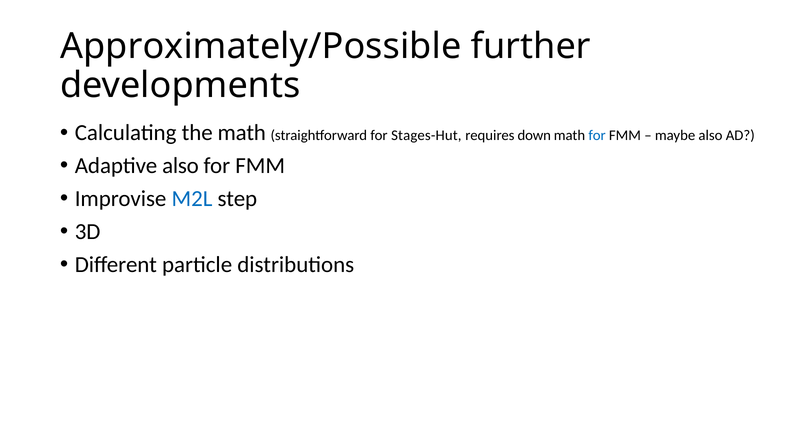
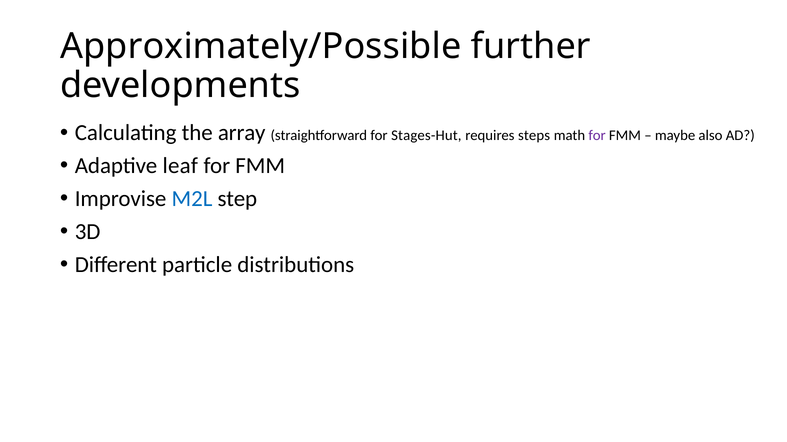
the math: math -> array (242, 133)
down: down -> steps (534, 136)
for colour: blue -> purple (597, 136)
Adaptive also: also -> leaf (180, 166)
